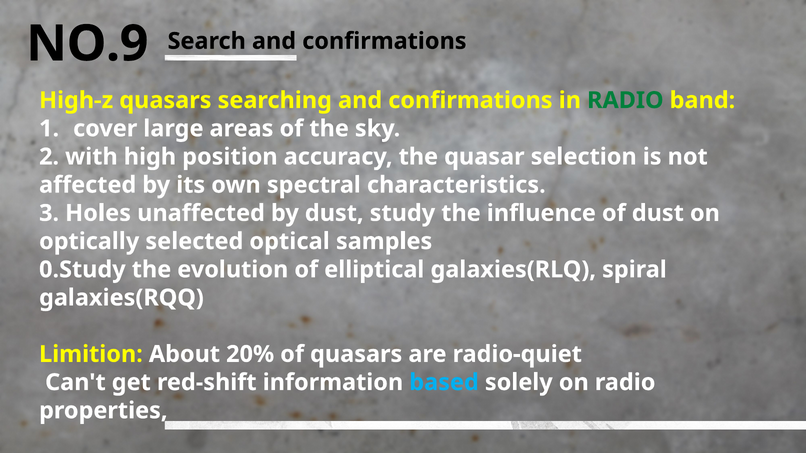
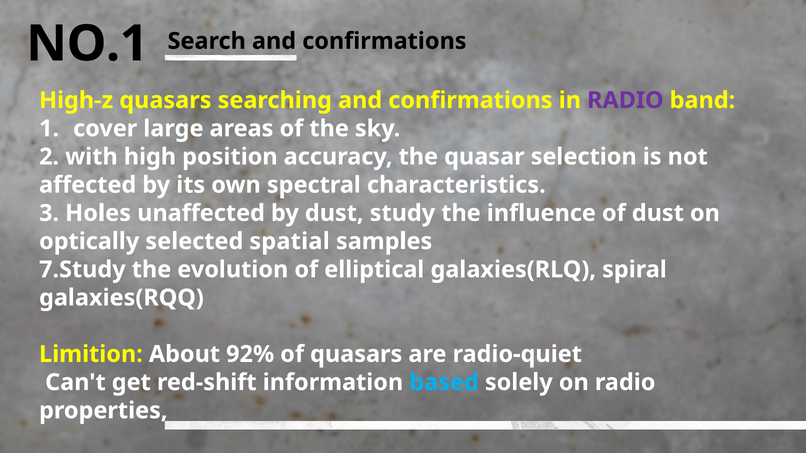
NO.9: NO.9 -> NO.1 (87, 44)
RADIO colour: green -> purple (625, 100)
optical: optical -> spatial (289, 242)
0.Study: 0.Study -> 7.Study (82, 270)
20%: 20% -> 92% (250, 354)
